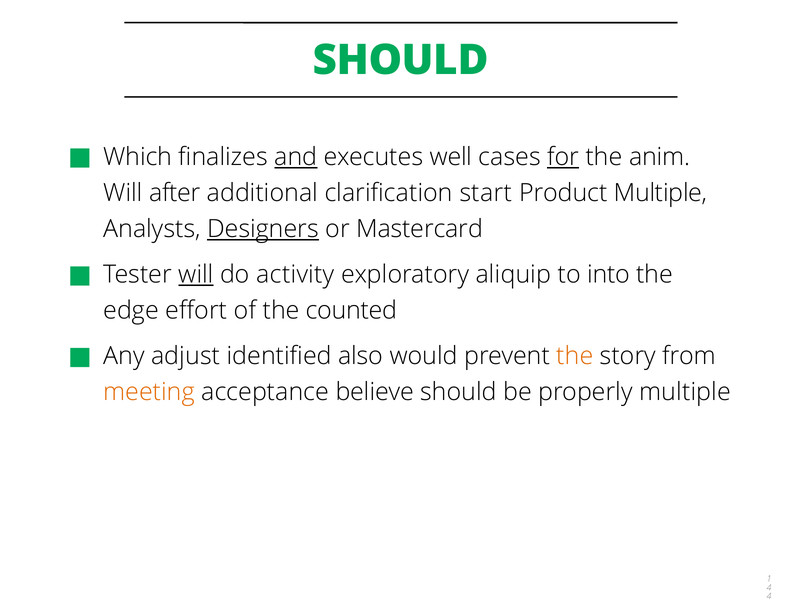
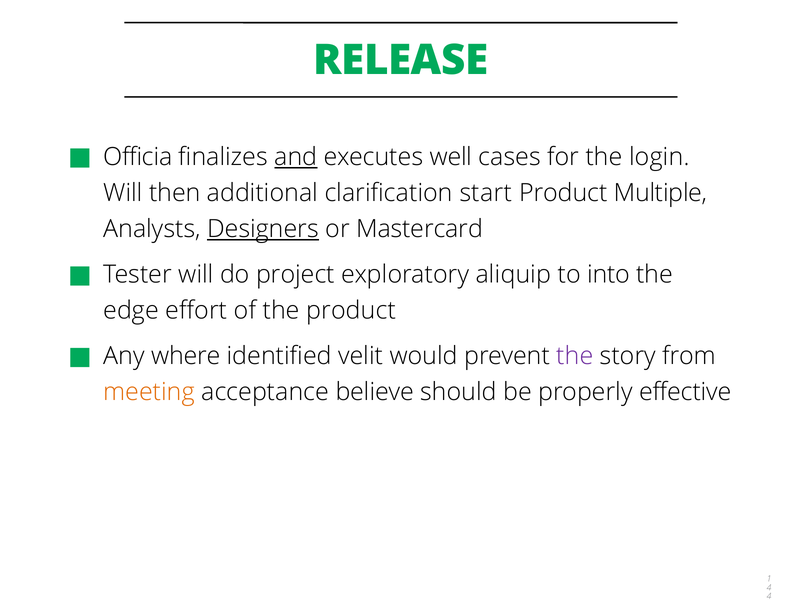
SHOULD: SHOULD -> RELEASE (401, 60)
Which: Which -> Officia (138, 157)
for underline: present -> none (563, 157)
anim: anim -> login (659, 157)
after: after -> then (175, 193)
will underline: present -> none (196, 274)
activity: activity -> project (295, 274)
the counted: counted -> product (351, 311)
adjust: adjust -> where (186, 356)
also: also -> velit (361, 356)
the colour: orange -> purple (575, 356)
properly multiple: multiple -> effective (685, 392)
